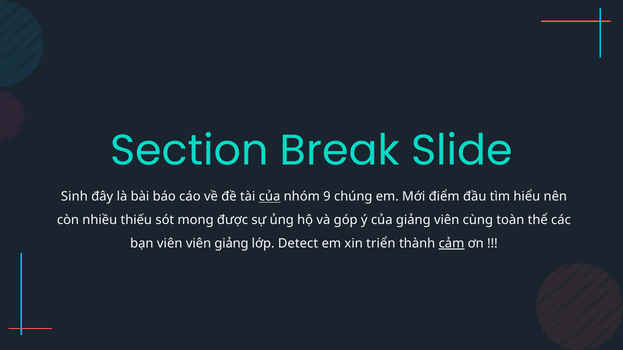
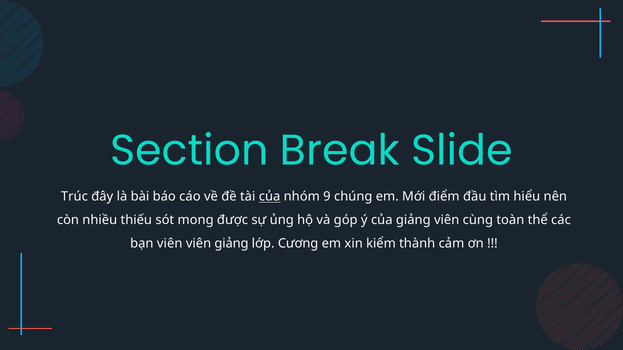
Sinh: Sinh -> Trúc (74, 197)
Detect: Detect -> Cương (298, 244)
triển: triển -> kiểm (381, 244)
cảm underline: present -> none (451, 244)
